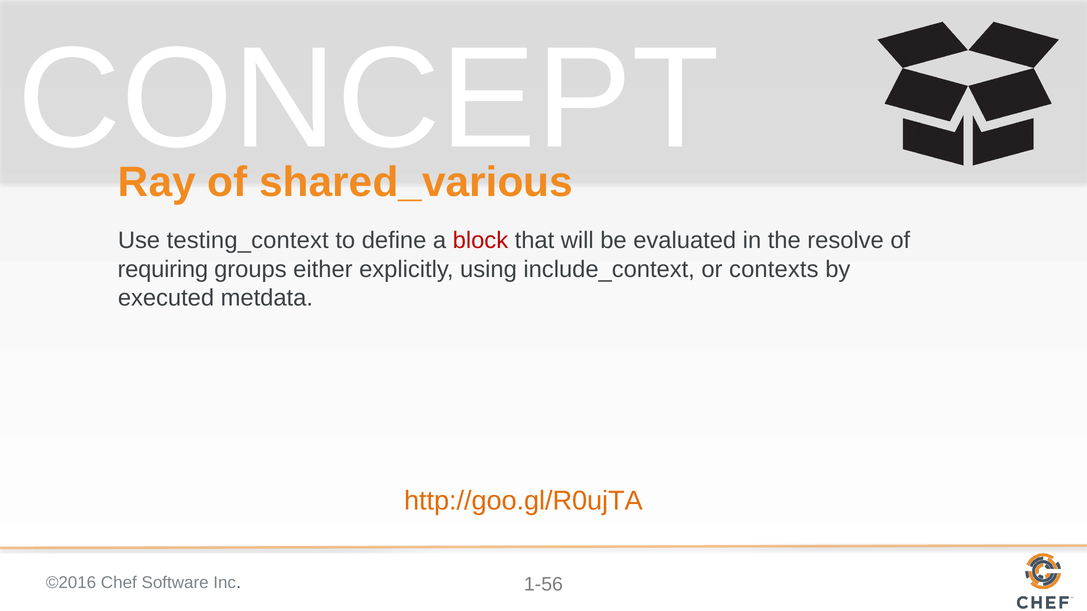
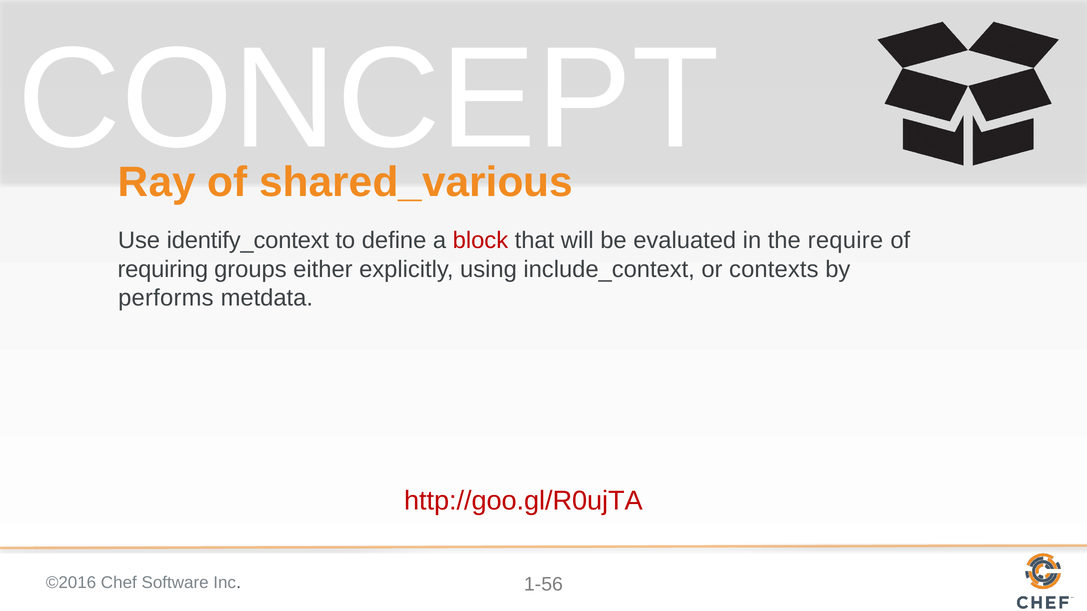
testing_context: testing_context -> identify_context (248, 241)
resolve: resolve -> require (845, 241)
executed: executed -> performs (166, 298)
http://goo.gl/R0ujTA colour: orange -> red (524, 501)
